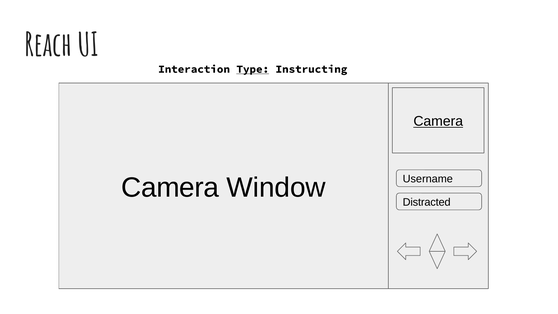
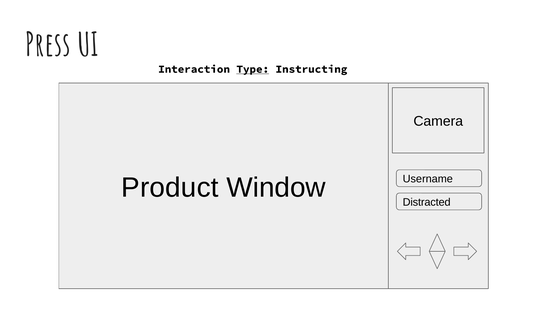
Reach: Reach -> Press (48, 45)
Camera underline: present -> none (438, 121)
Camera: Camera -> Product (170, 188)
